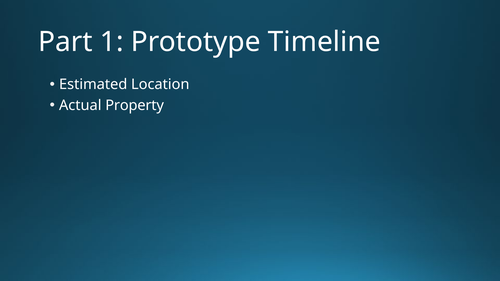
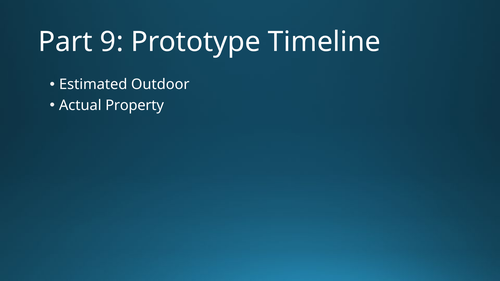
1: 1 -> 9 (112, 42)
Location: Location -> Outdoor (160, 85)
